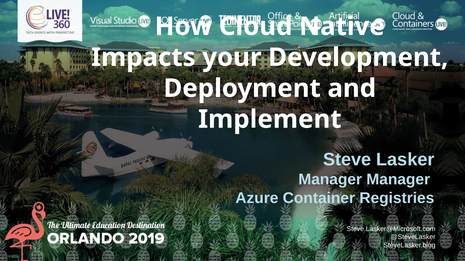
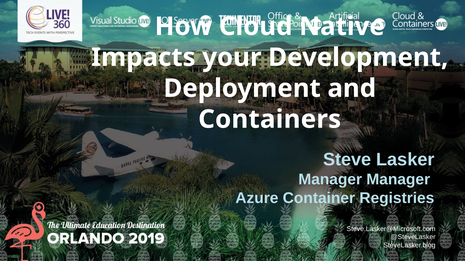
Implement: Implement -> Containers (270, 120)
